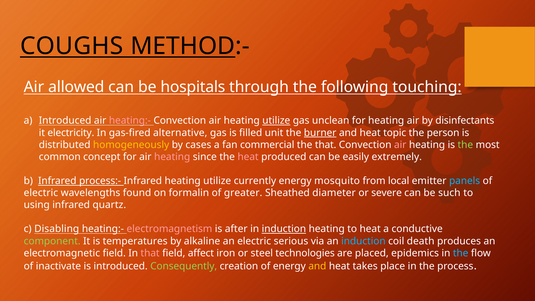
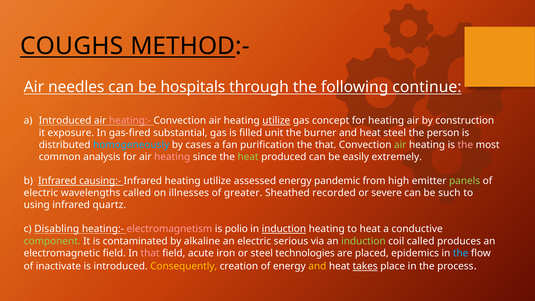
allowed: allowed -> needles (76, 87)
touching: touching -> continue (427, 87)
unclean: unclean -> concept (331, 121)
disinfectants: disinfectants -> construction (465, 121)
electricity: electricity -> exposure (71, 133)
alternative: alternative -> substantial (180, 133)
burner underline: present -> none (320, 133)
heat topic: topic -> steel (395, 133)
homogeneously colour: yellow -> light blue (131, 145)
commercial: commercial -> purification (267, 145)
air colour: pink -> light green (400, 145)
the colour: light green -> pink (465, 145)
concept: concept -> analysis (102, 157)
heat colour: pink -> light green (248, 157)
process:-: process:- -> causing:- (100, 181)
currently: currently -> assessed (255, 181)
mosquito: mosquito -> pandemic (337, 181)
local: local -> high (399, 181)
panels colour: light blue -> light green (465, 181)
wavelengths found: found -> called (137, 193)
formalin: formalin -> illnesses (189, 193)
diameter: diameter -> recorded (334, 193)
after: after -> polio (236, 229)
temperatures: temperatures -> contaminated (135, 241)
induction colour: light blue -> light green (363, 241)
coil death: death -> called (421, 241)
affect: affect -> acute (201, 253)
Consequently colour: light green -> yellow (184, 266)
takes underline: none -> present (365, 266)
